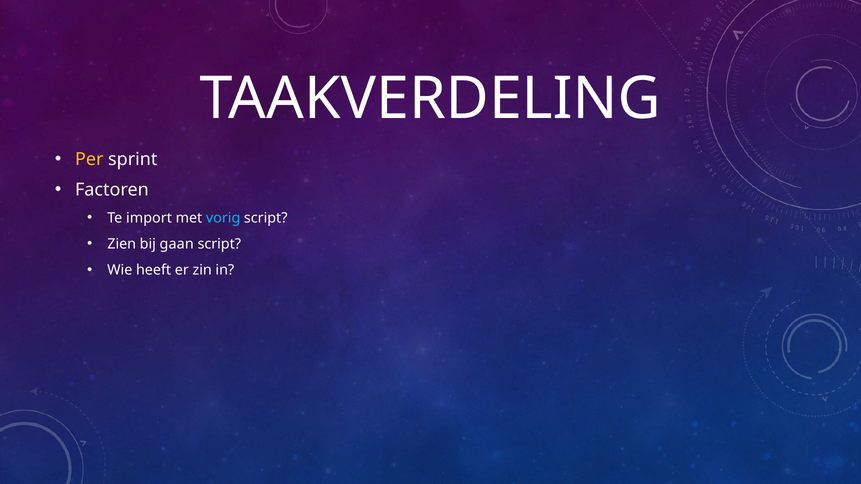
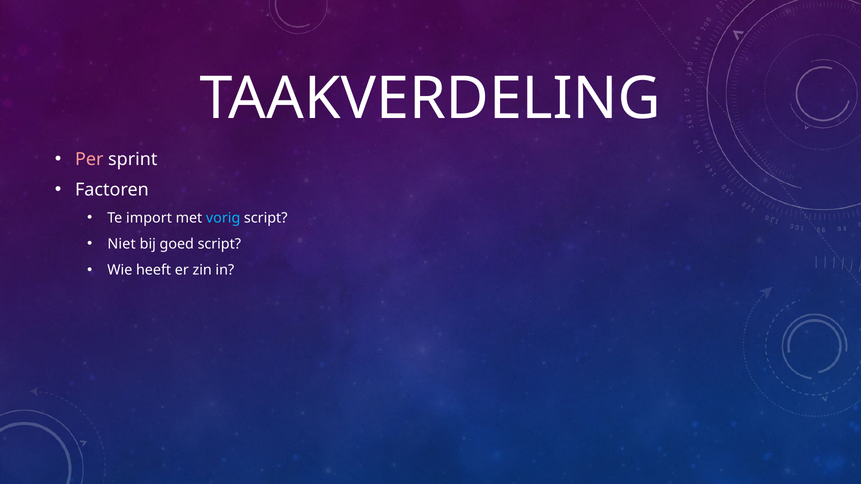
Per colour: yellow -> pink (89, 159)
Zien: Zien -> Niet (122, 244)
gaan: gaan -> goed (177, 244)
